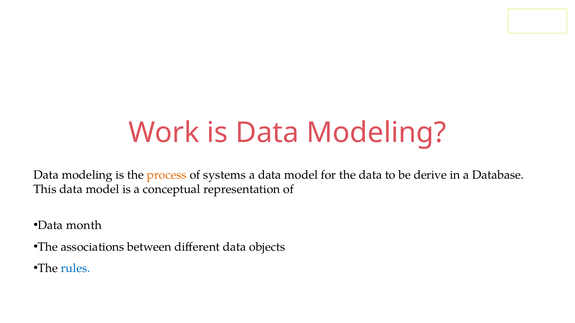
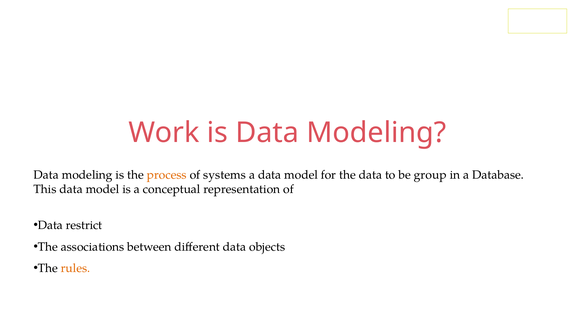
derive: derive -> group (430, 175)
month: month -> restrict (84, 226)
rules colour: blue -> orange (76, 269)
